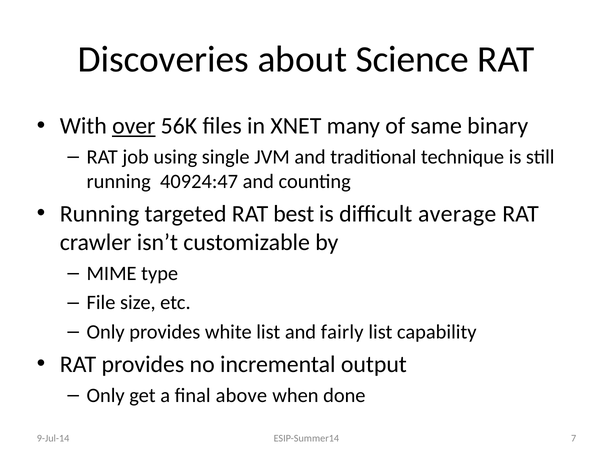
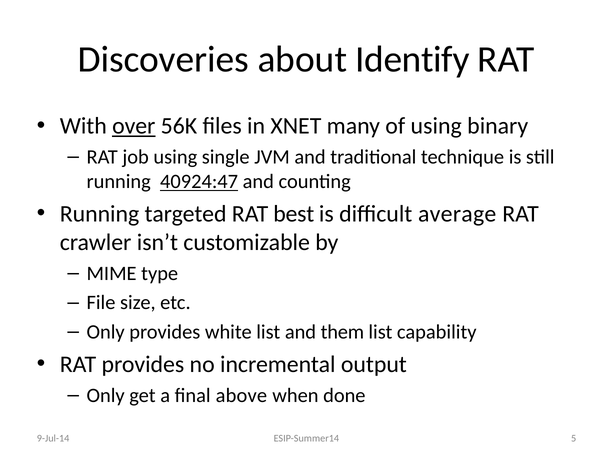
Science: Science -> Identify (412, 59)
of same: same -> using (436, 126)
40924:47 underline: none -> present (199, 182)
fairly: fairly -> them (342, 333)
7: 7 -> 5 (574, 439)
